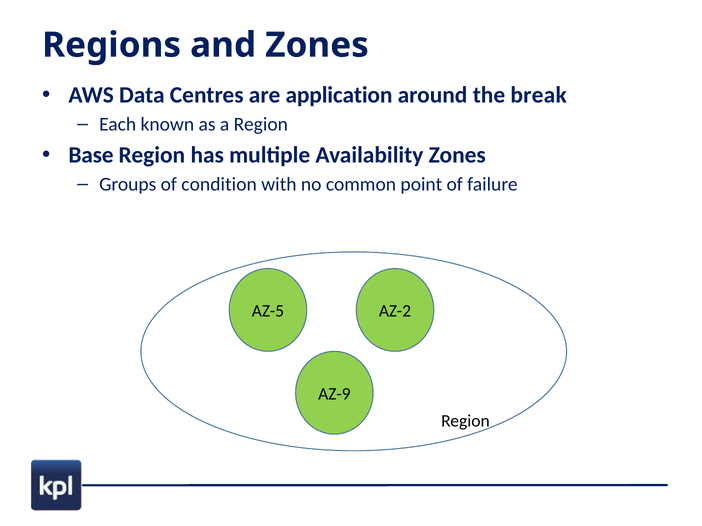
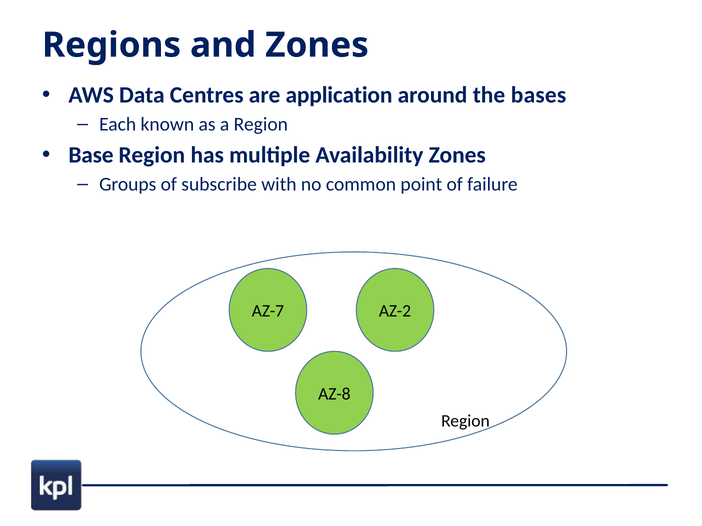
break: break -> bases (539, 95)
condition: condition -> subscribe (219, 185)
AZ-5: AZ-5 -> AZ-7 (268, 311)
AZ-9: AZ-9 -> AZ-8 (334, 394)
